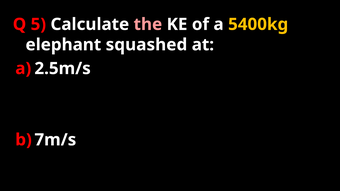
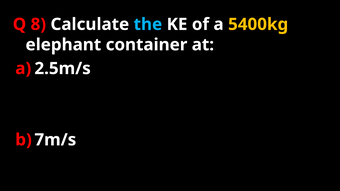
5: 5 -> 8 (38, 24)
the colour: pink -> light blue (148, 24)
squashed: squashed -> container (147, 45)
